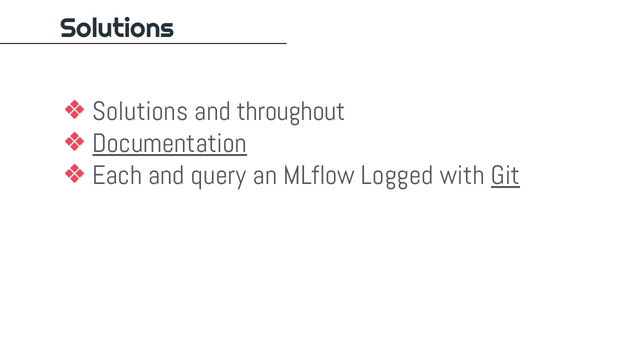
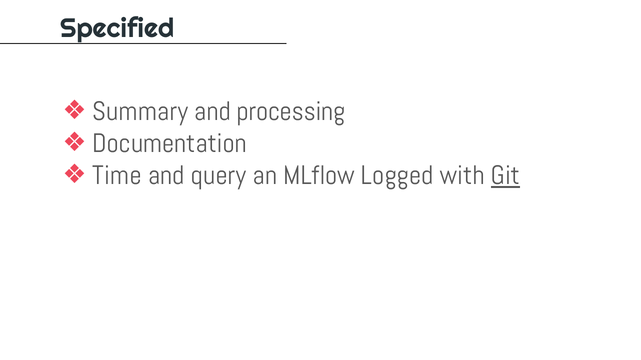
Solutions: Solutions -> Specified (117, 29)
Solutions: Solutions -> Summary (140, 112)
throughout: throughout -> processing (291, 112)
Documentation underline: present -> none (170, 144)
Each: Each -> Time (117, 176)
